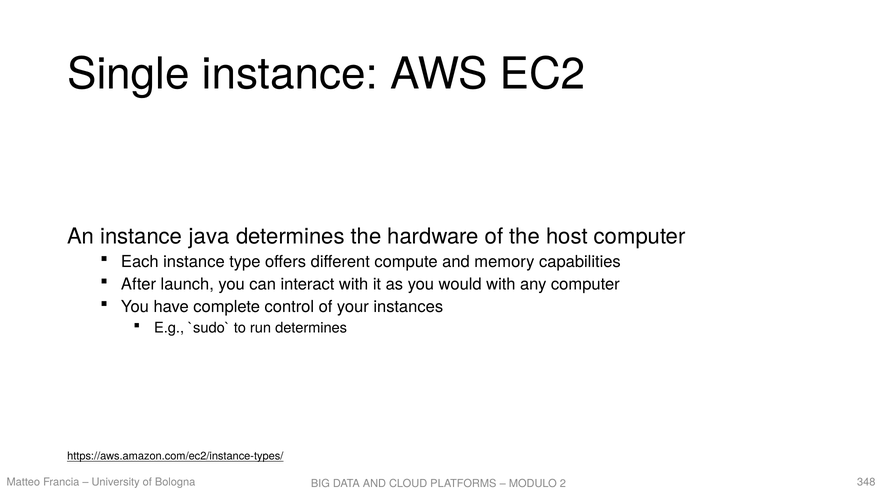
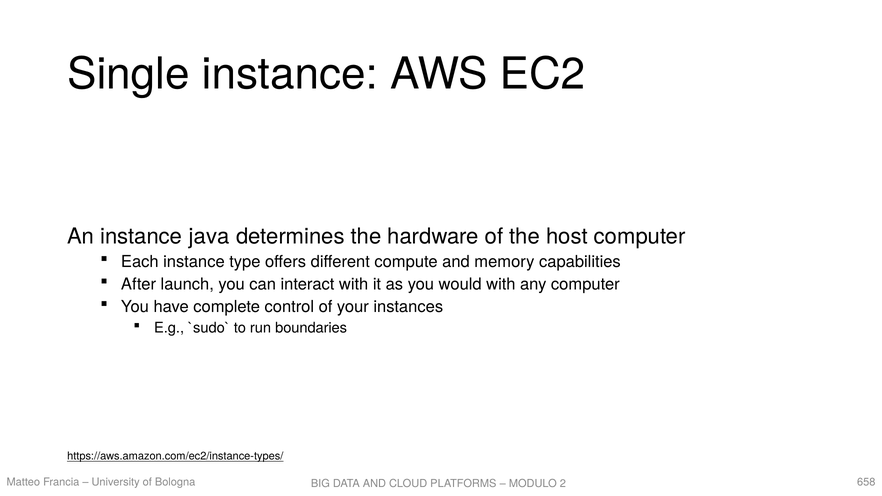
run determines: determines -> boundaries (311, 328)
348: 348 -> 658 (866, 482)
